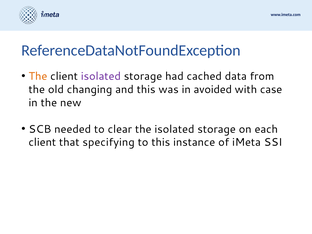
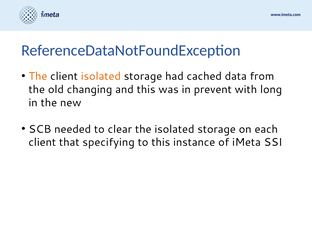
isolated colour: purple -> orange (101, 76)
avoided: avoided -> prevent (213, 89)
case: case -> long (271, 89)
